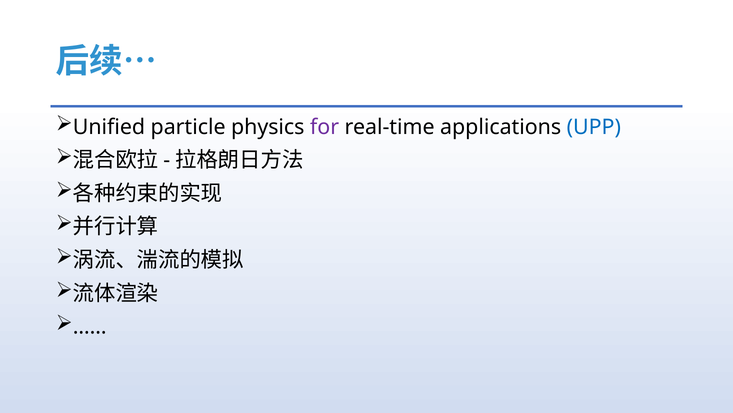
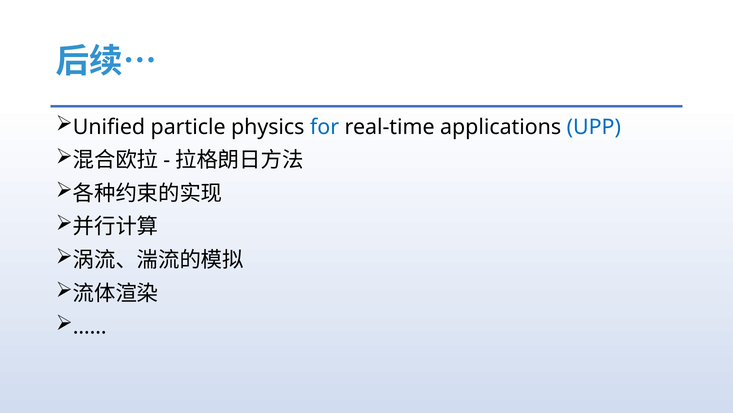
for colour: purple -> blue (325, 127)
